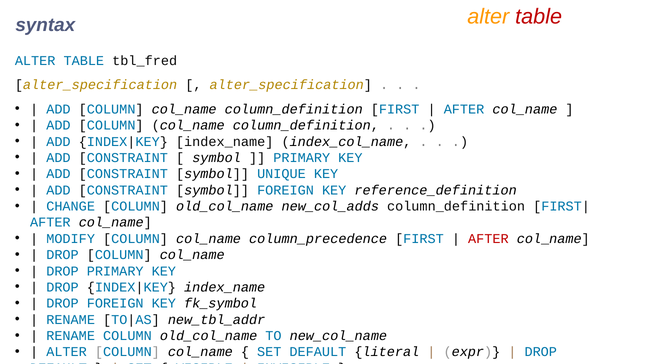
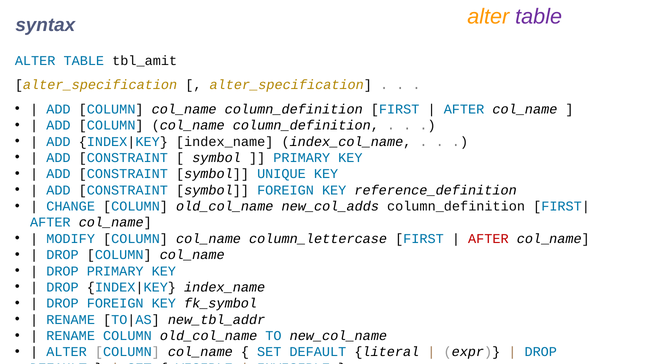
table colour: red -> purple (539, 17)
tbl_fred: tbl_fred -> tbl_amit (145, 61)
column_precedence: column_precedence -> column_lettercase (318, 239)
